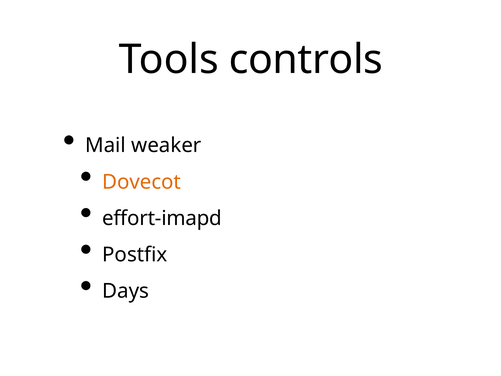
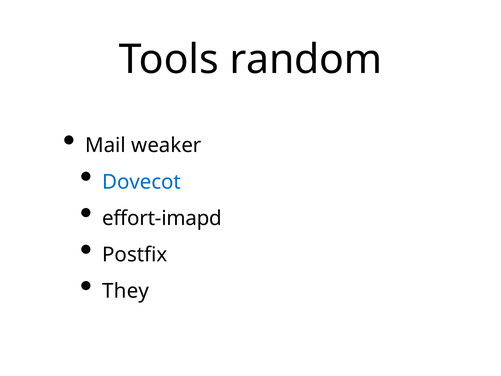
controls: controls -> random (306, 60)
Dovecot colour: orange -> blue (142, 182)
Days: Days -> They (126, 291)
